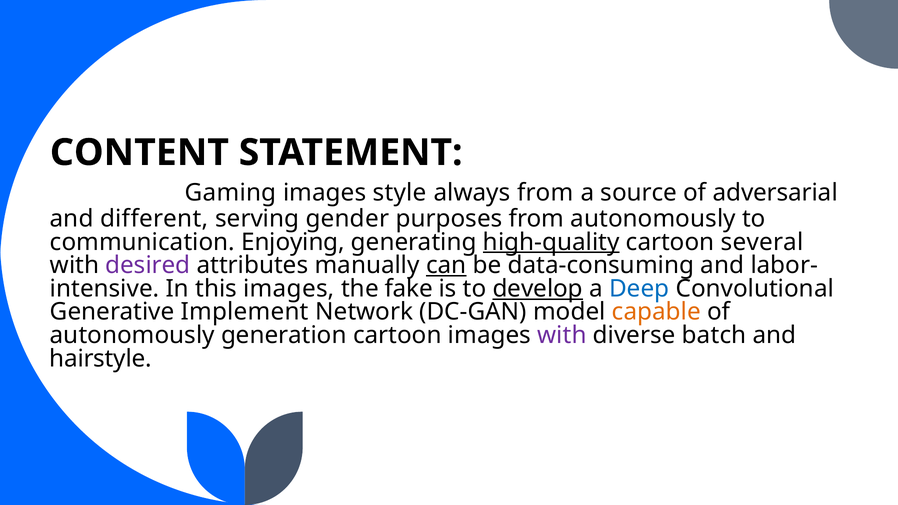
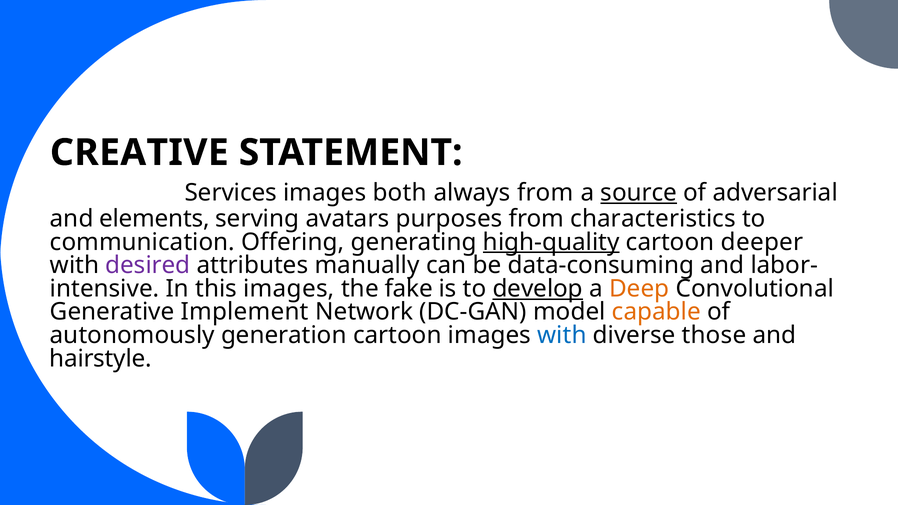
CONTENT: CONTENT -> CREATIVE (139, 153)
Gaming: Gaming -> Services (231, 193)
style: style -> both (400, 193)
source underline: none -> present (639, 193)
different: different -> elements (154, 219)
gender: gender -> avatars (347, 219)
from autonomously: autonomously -> characteristics (653, 219)
Enjoying: Enjoying -> Offering (293, 242)
several: several -> deeper (762, 242)
can underline: present -> none (446, 265)
Deep colour: blue -> orange (639, 289)
with colour: purple -> blue (562, 335)
batch: batch -> those (714, 335)
